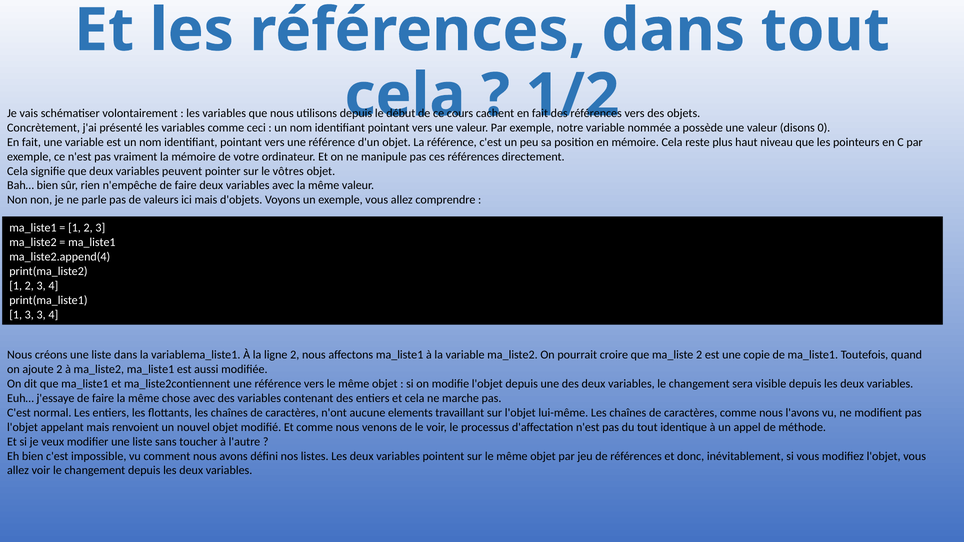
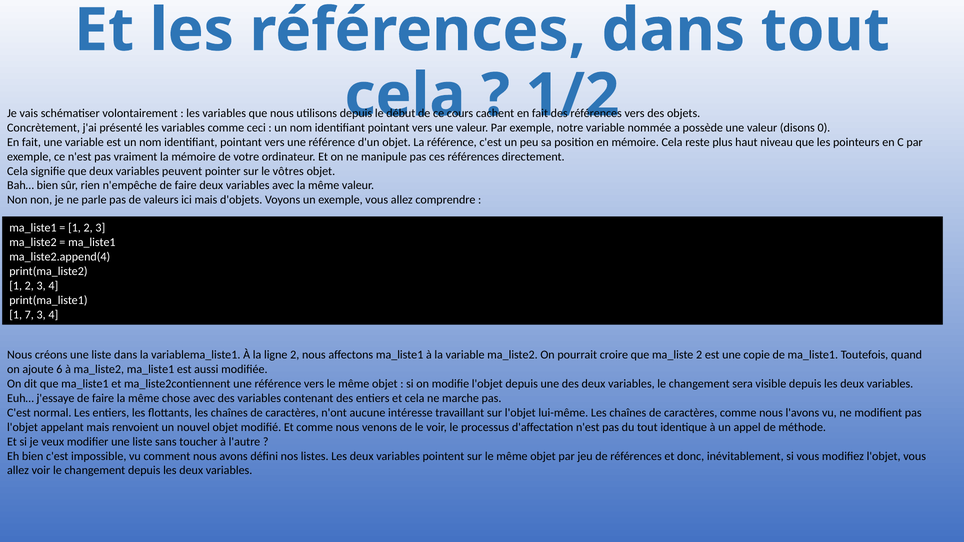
1 3: 3 -> 7 (29, 315)
ajoute 2: 2 -> 6 (59, 369)
elements: elements -> intéresse (410, 413)
